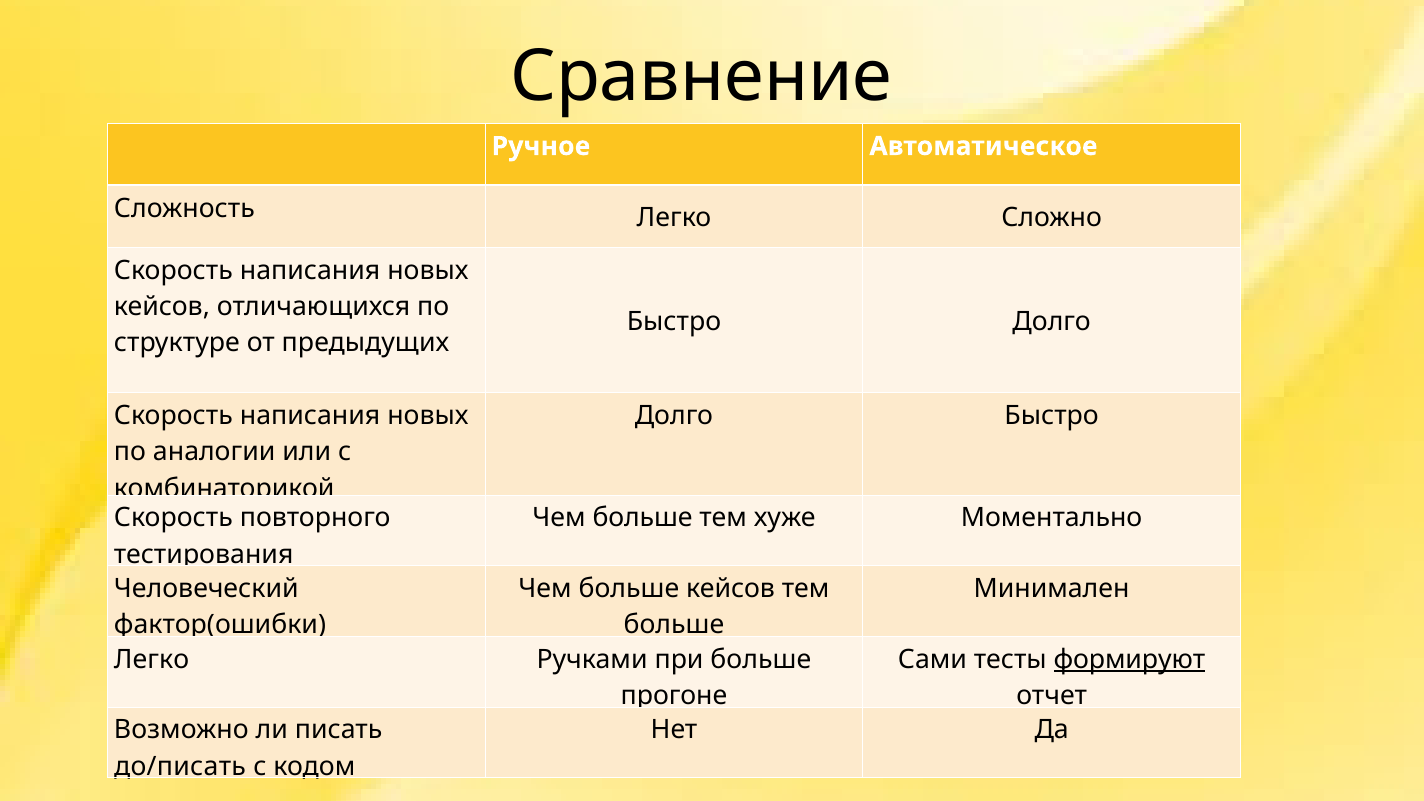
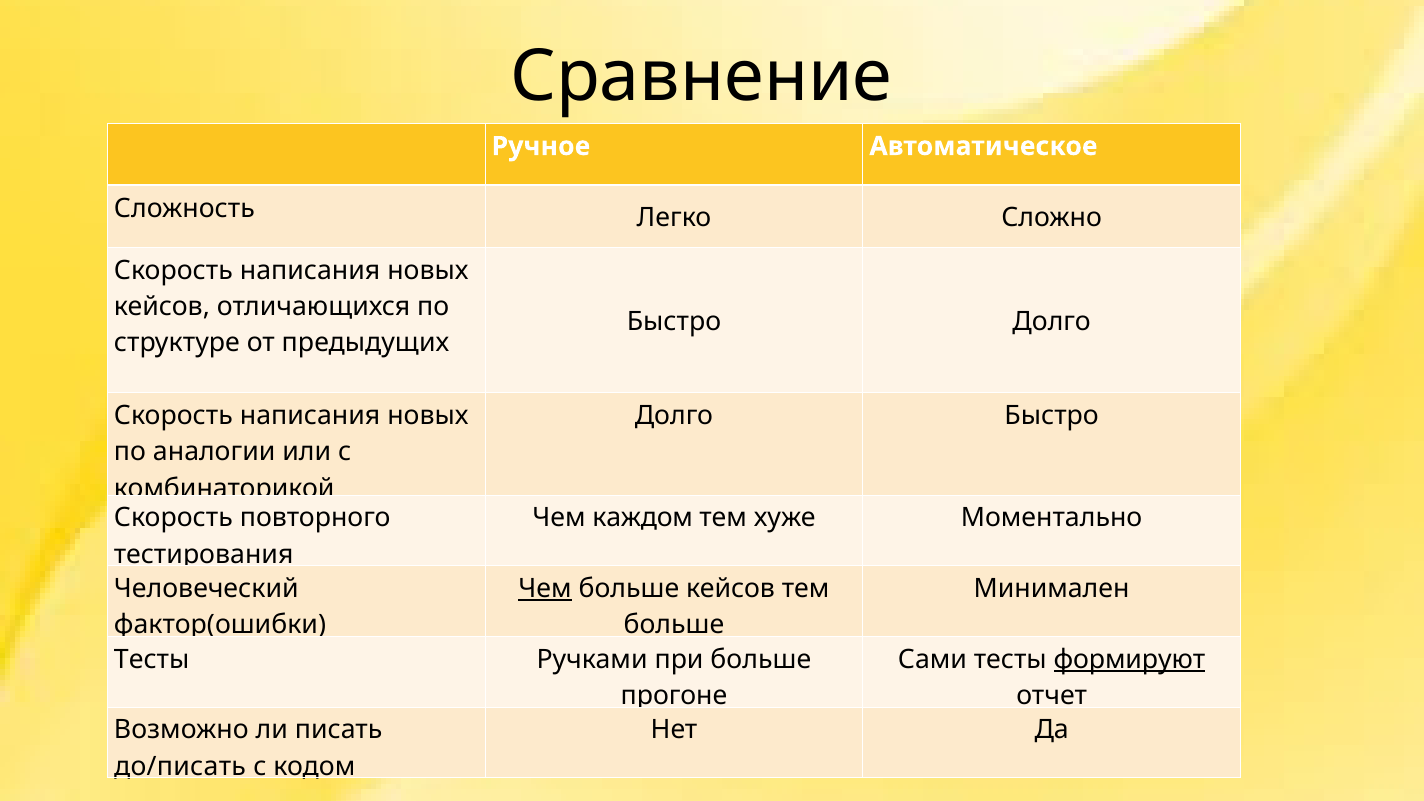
больше: больше -> каждом (643, 518)
Чем underline: none -> present (545, 589)
Легко: Легко -> Тесты (152, 659)
